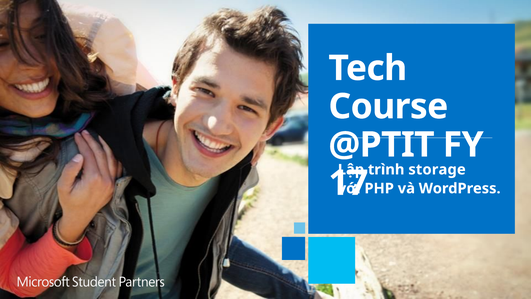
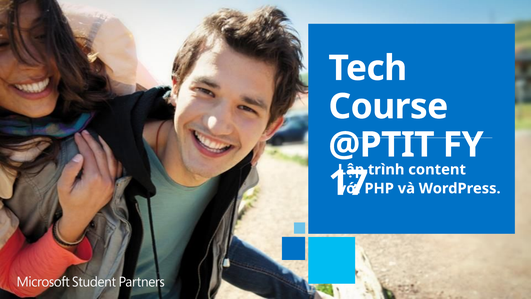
storage: storage -> content (437, 169)
